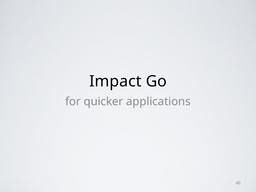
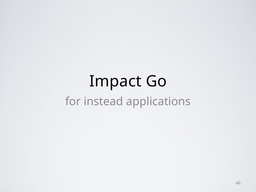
quicker: quicker -> instead (103, 102)
